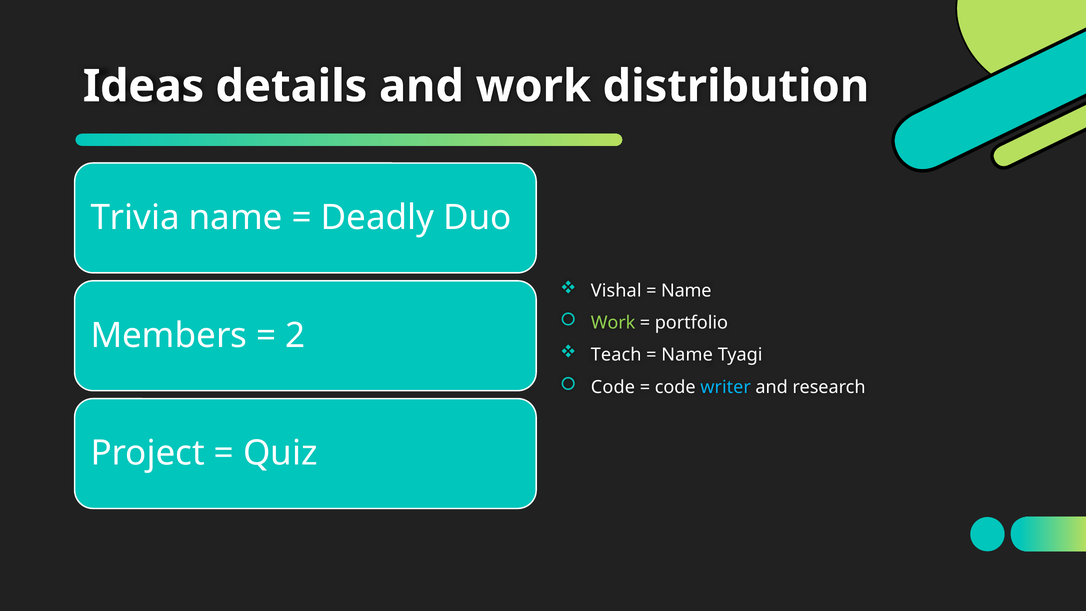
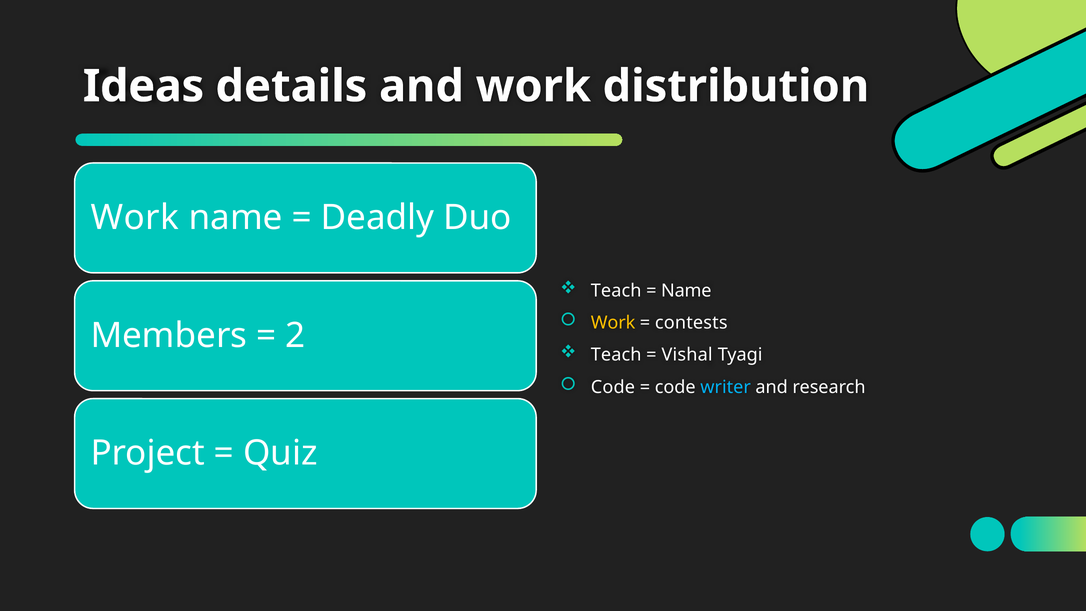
Trivia: Trivia -> Work (135, 218)
Vishal: Vishal -> Teach (616, 291)
Work colour: light green -> yellow (613, 323)
portfolio: portfolio -> contests (691, 323)
Name: Name -> Vishal (687, 355)
